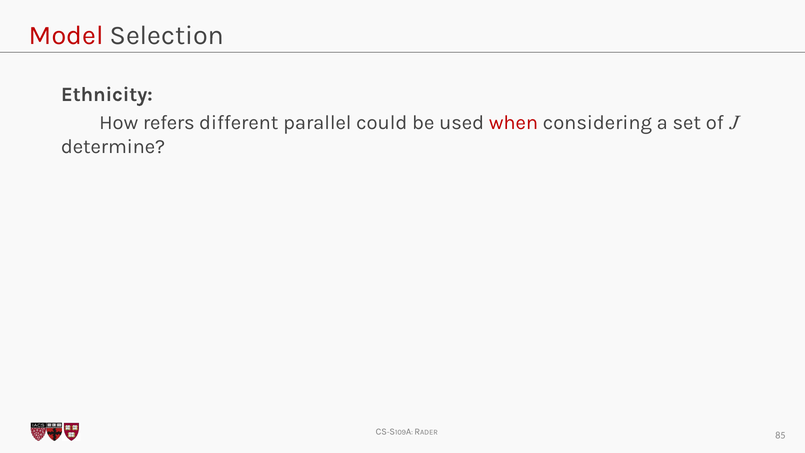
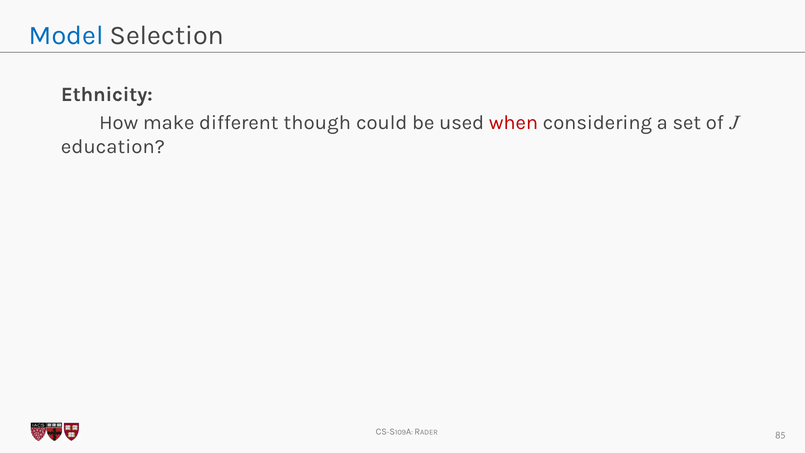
Model colour: red -> blue (66, 35)
refers: refers -> make (169, 122)
parallel: parallel -> though (317, 122)
determine: determine -> education (113, 147)
